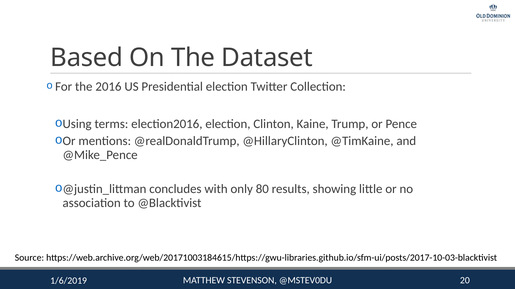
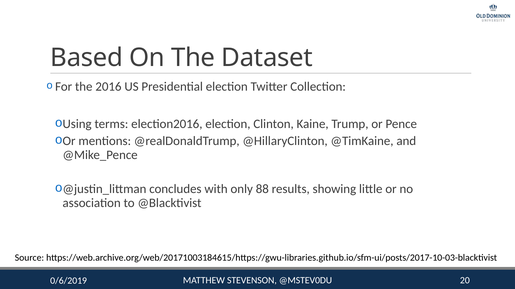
80: 80 -> 88 (262, 190)
1/6/2019: 1/6/2019 -> 0/6/2019 (69, 281)
